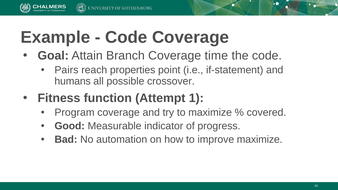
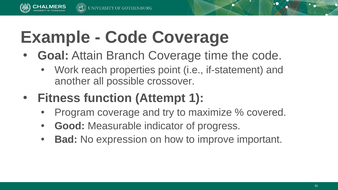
Pairs: Pairs -> Work (67, 70)
humans: humans -> another (72, 81)
automation: automation -> expression (122, 140)
improve maximize: maximize -> important (260, 140)
